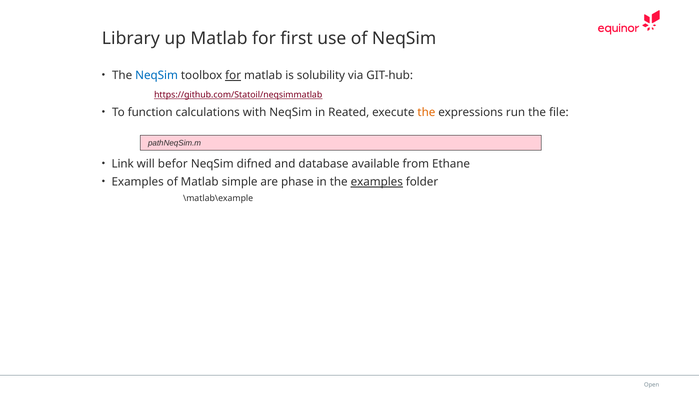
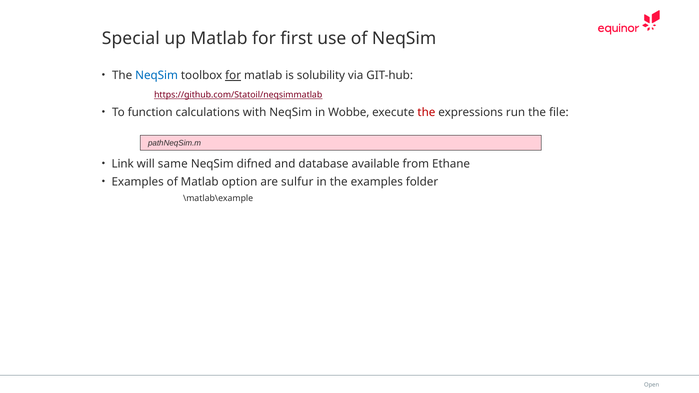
Library: Library -> Special (131, 39)
Reated: Reated -> Wobbe (349, 112)
the colour: orange -> red (426, 112)
befor: befor -> same (173, 164)
simple: simple -> option (240, 182)
phase: phase -> sulfur (297, 182)
examples underline: present -> none (377, 182)
